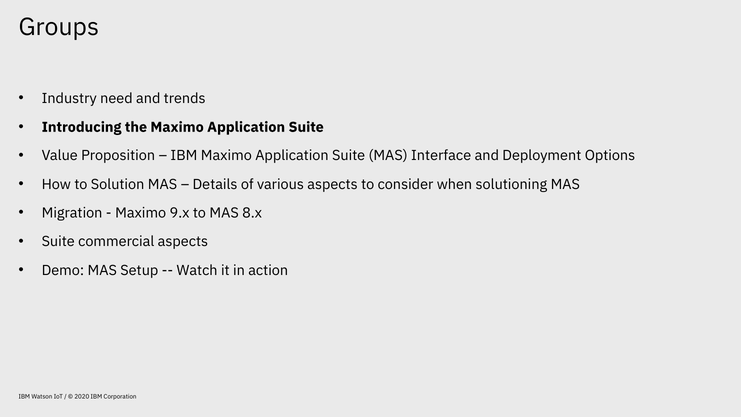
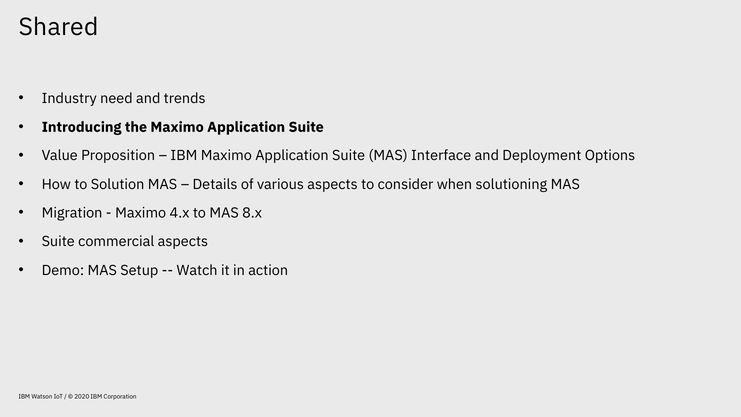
Groups: Groups -> Shared (59, 27)
9.x: 9.x -> 4.x (180, 213)
